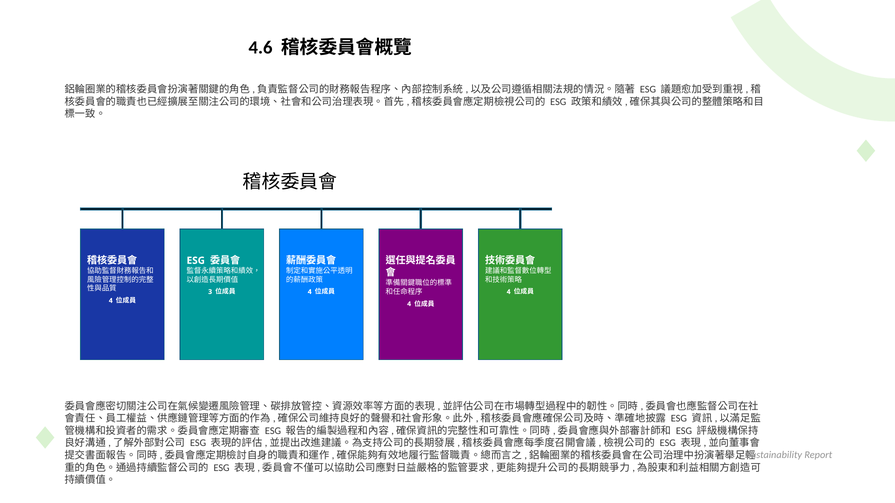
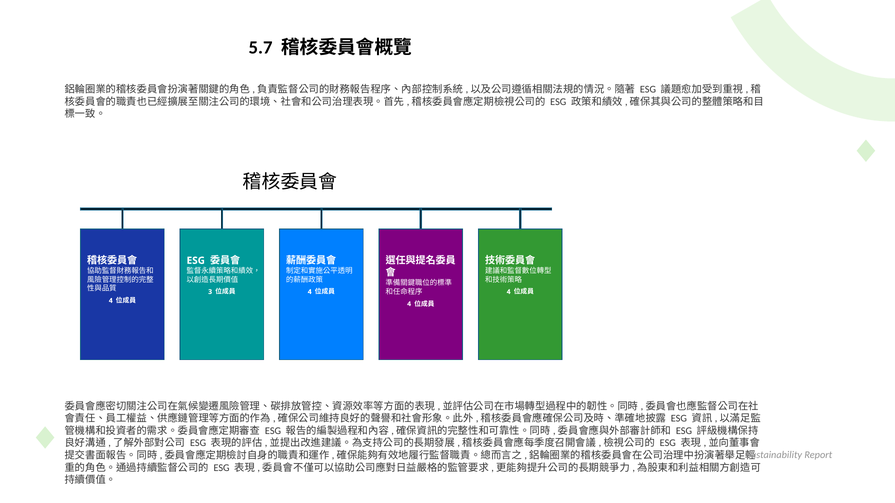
4.6: 4.6 -> 5.7 (261, 48)
